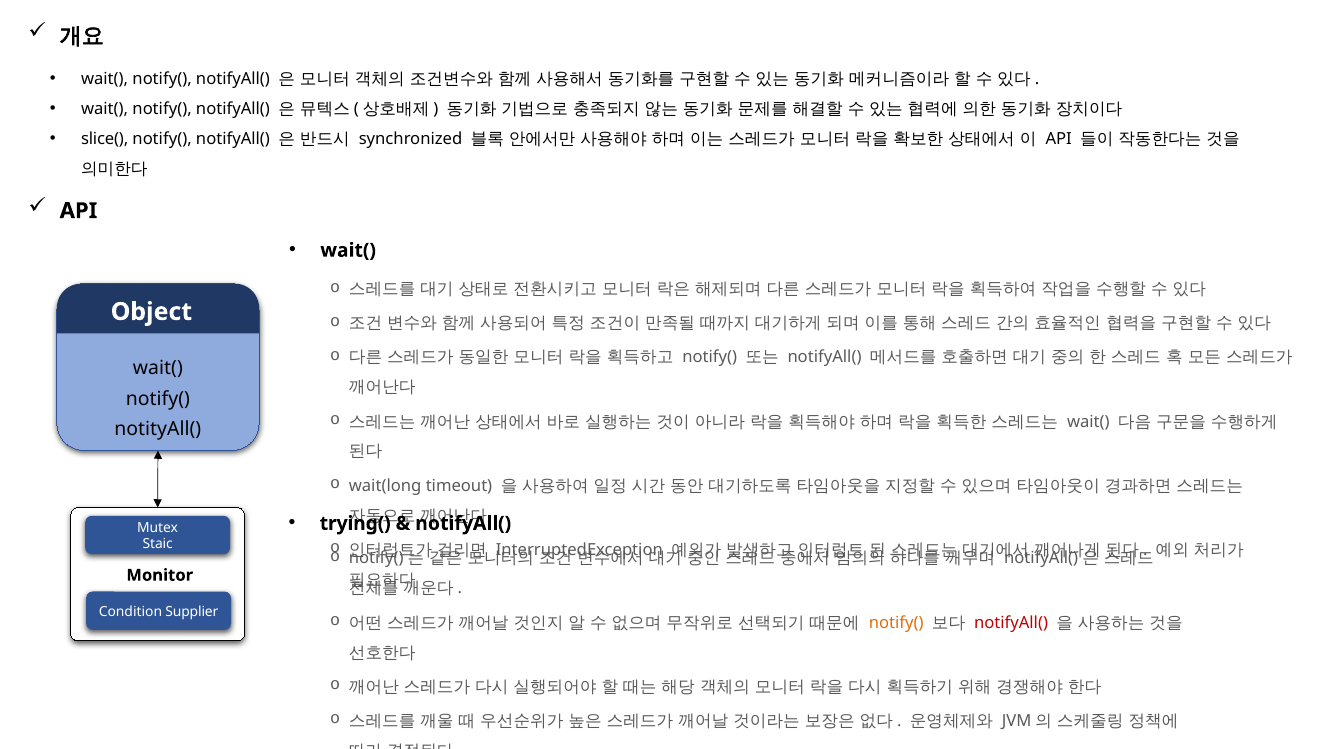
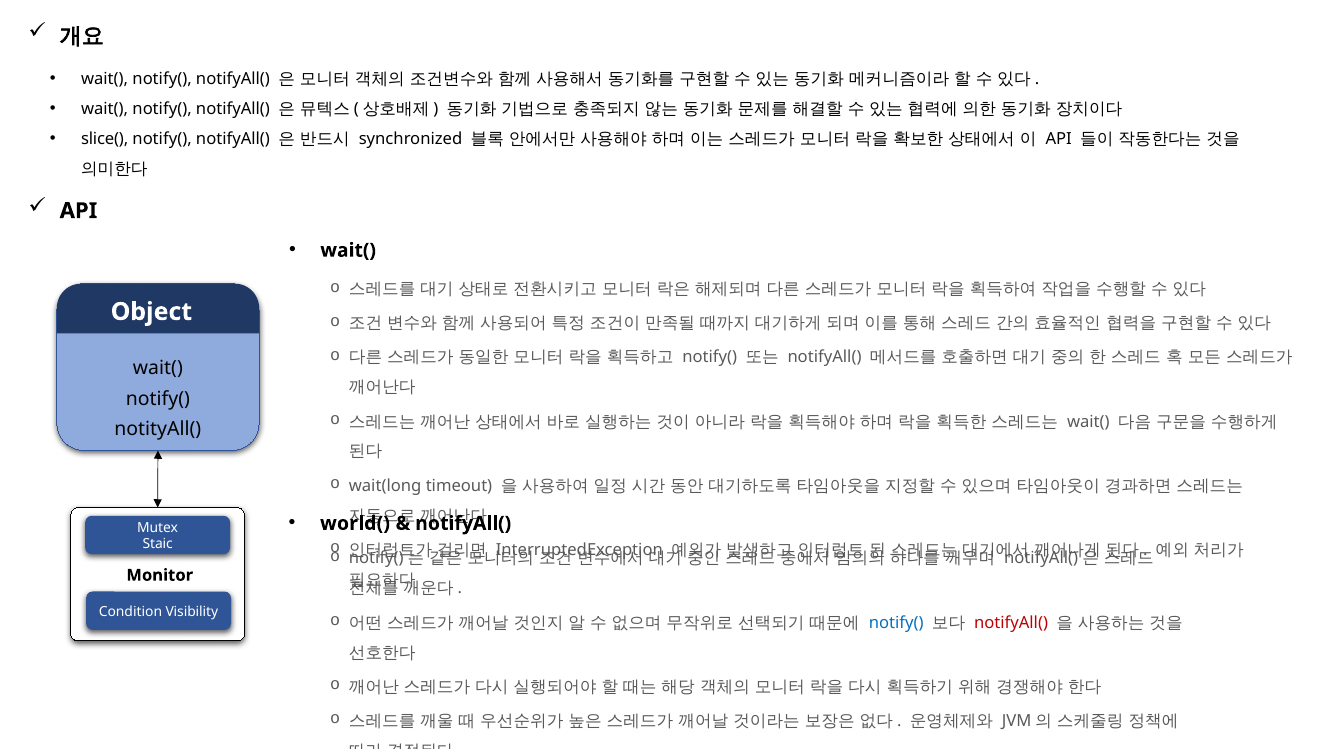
trying(: trying( -> world( (355, 524)
Supplier: Supplier -> Visibility (192, 612)
notify( colour: orange -> blue (896, 623)
